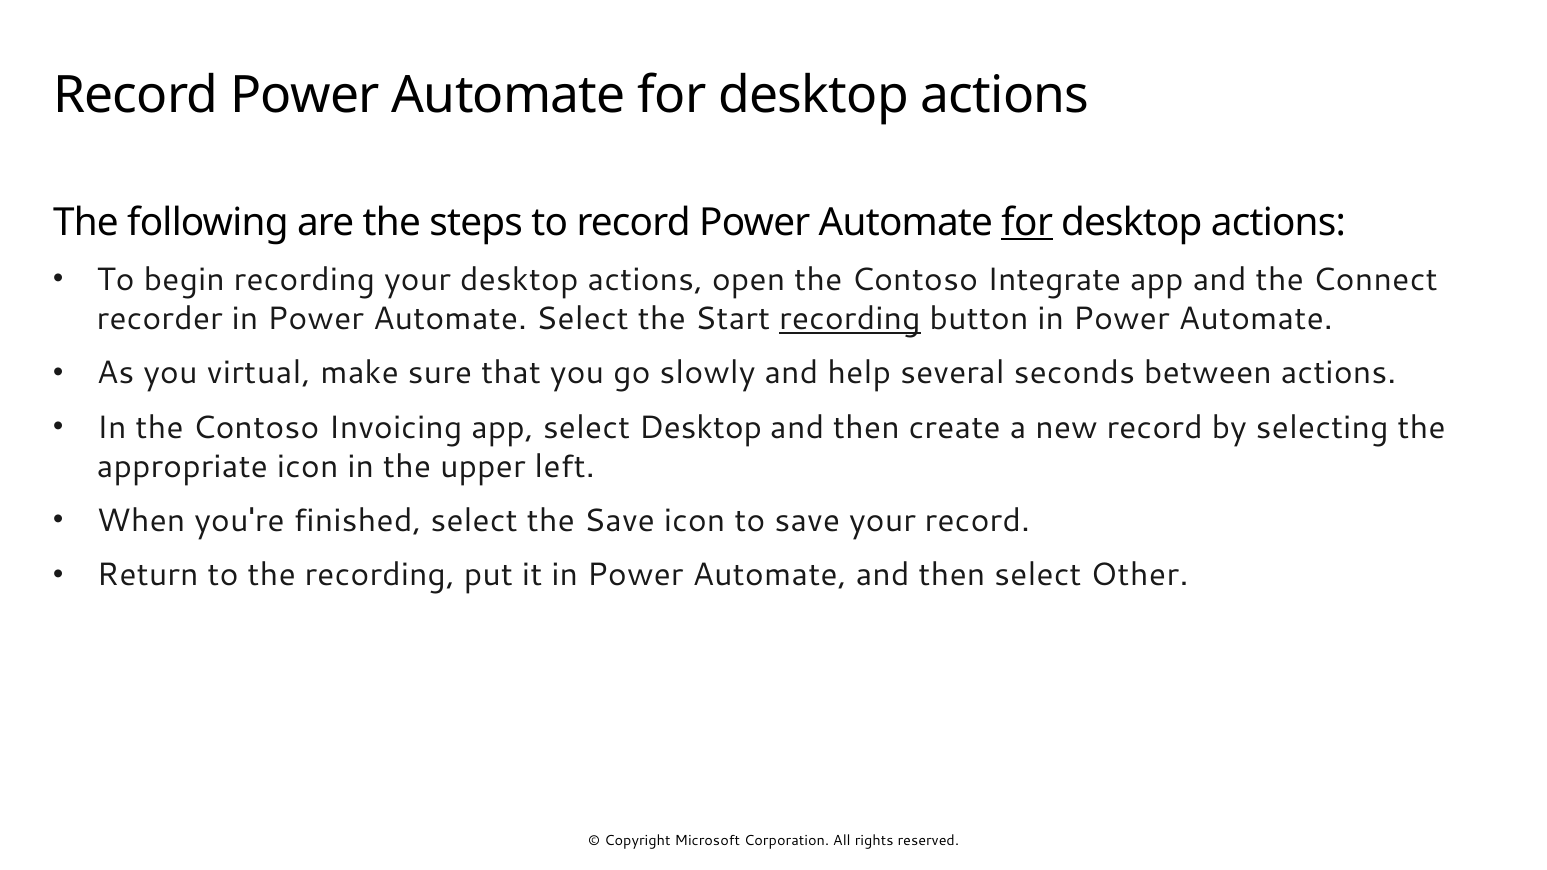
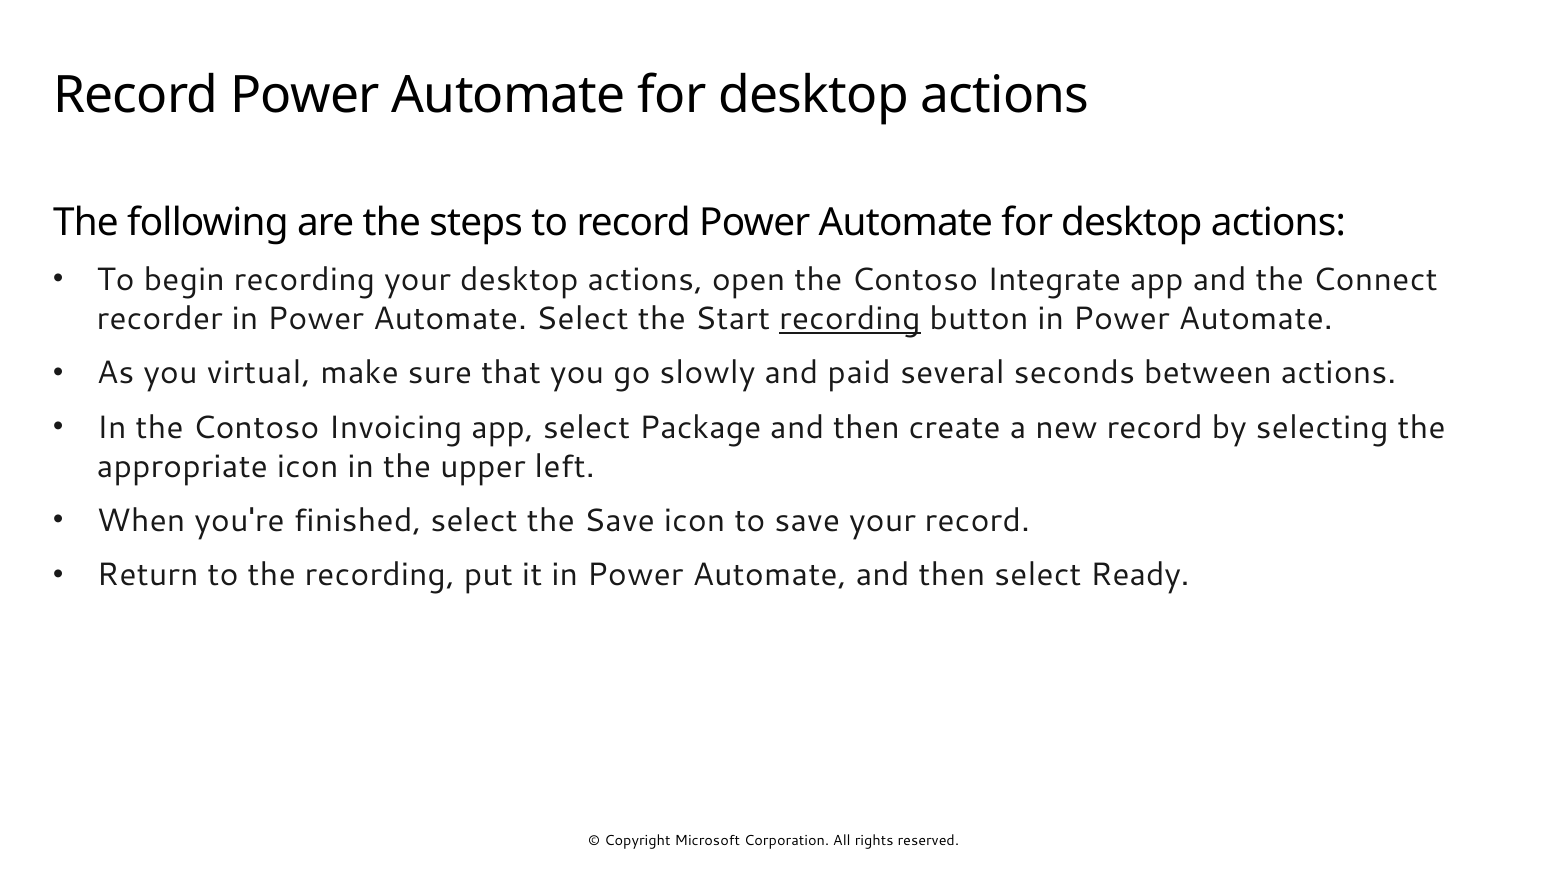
for underline: present -> none (1027, 222)
help: help -> paid (859, 373)
select Desktop: Desktop -> Package (700, 428)
Other: Other -> Ready (1140, 575)
